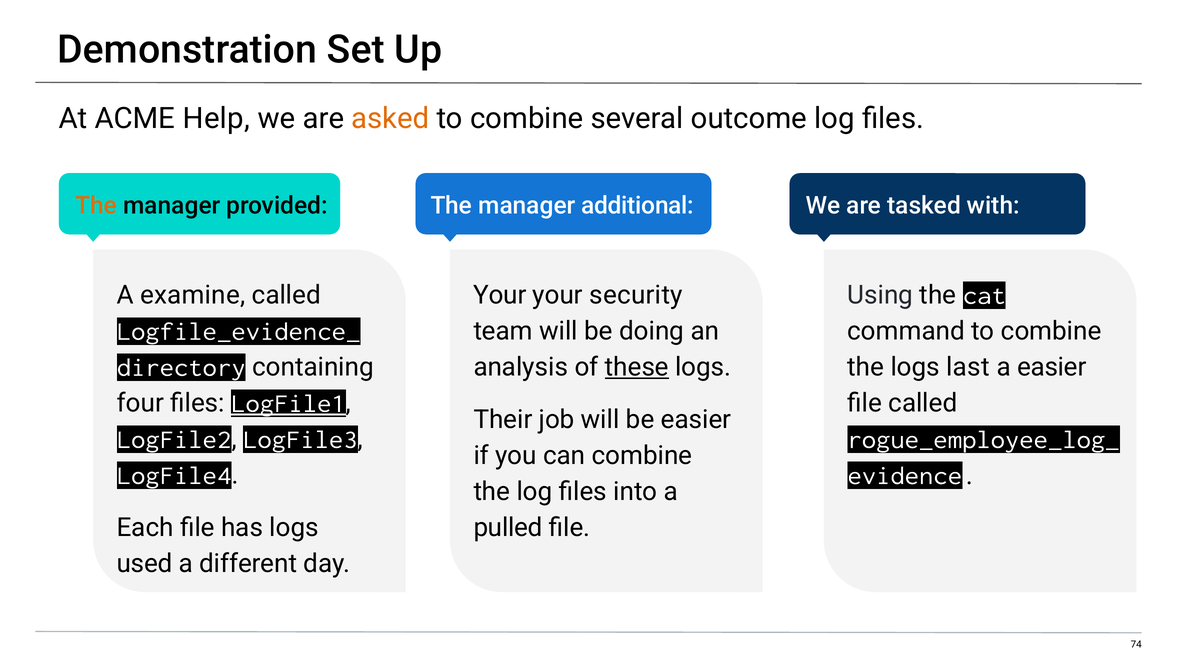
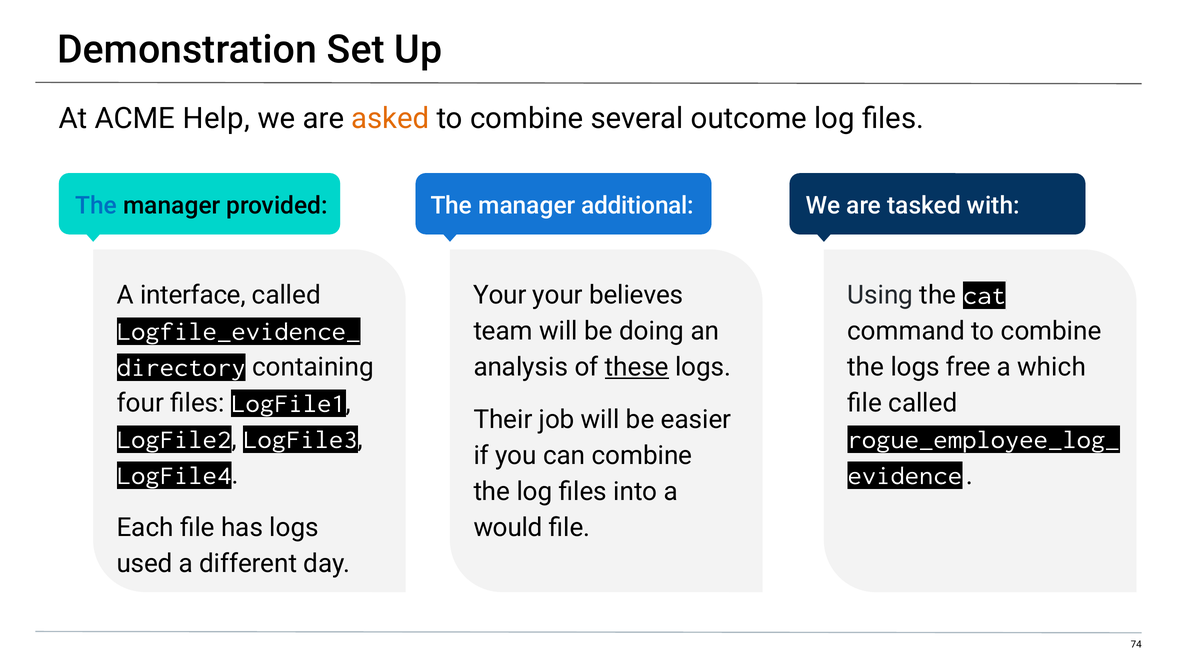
The colour: orange -> blue (96, 205)
examine: examine -> interface (193, 295)
security: security -> believes (636, 295)
last: last -> free (968, 367)
a easier: easier -> which (1052, 367)
LogFile1 underline: present -> none (288, 403)
pulled: pulled -> would (508, 528)
